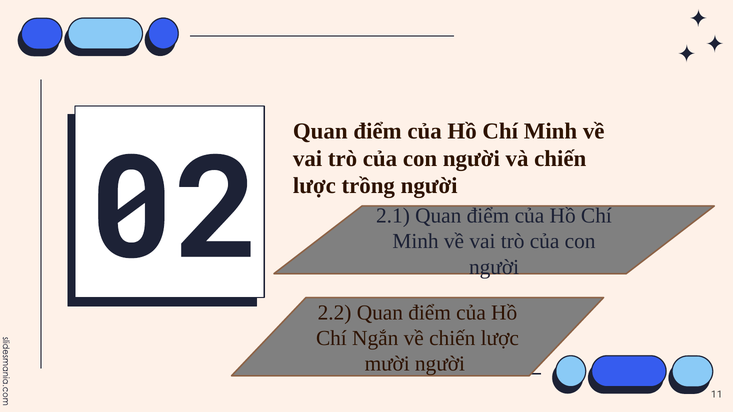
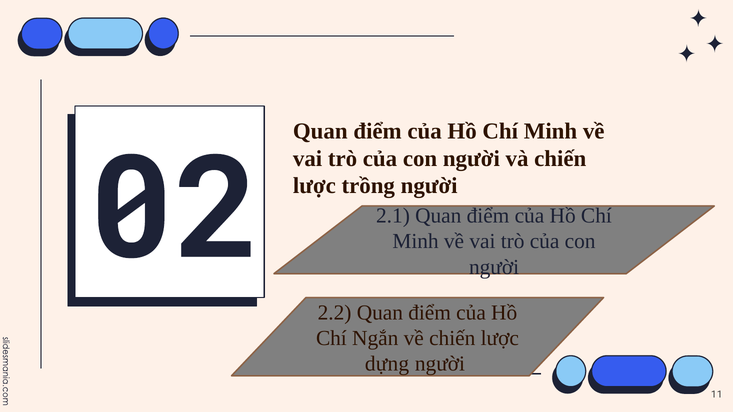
mười: mười -> dựng (387, 364)
